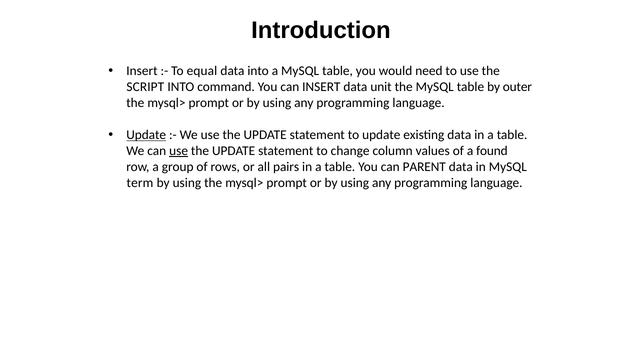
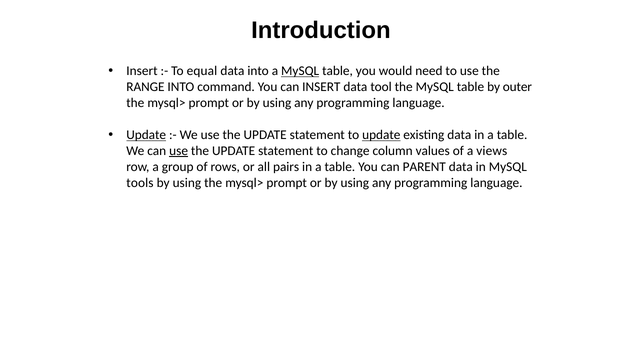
MySQL underline: none -> present (300, 71)
SCRIPT: SCRIPT -> RANGE (145, 87)
unit: unit -> tool (381, 87)
update underline: none -> present (381, 135)
found: found -> views (492, 151)
term: term -> tools (140, 183)
